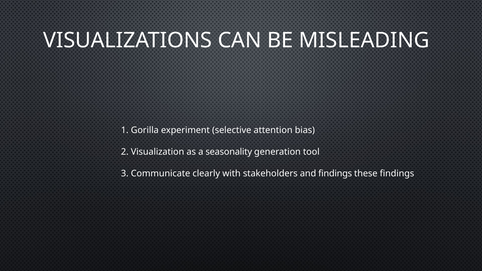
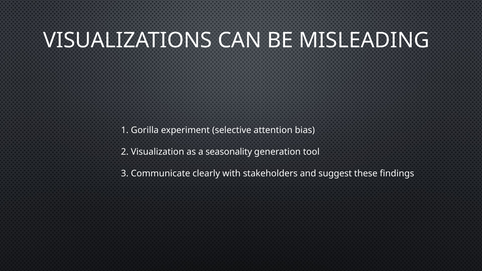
and findings: findings -> suggest (335, 174)
